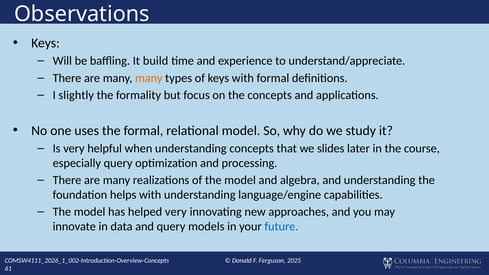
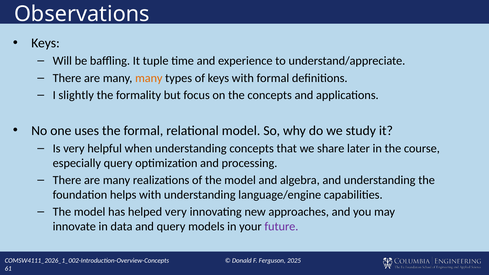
build: build -> tuple (156, 61)
slides: slides -> share (331, 148)
future colour: blue -> purple (281, 227)
